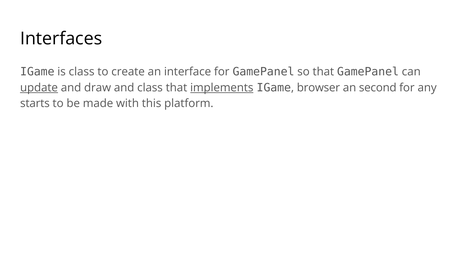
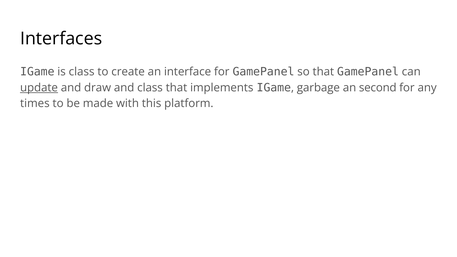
implements underline: present -> none (222, 88)
browser: browser -> garbage (318, 88)
starts: starts -> times (35, 103)
